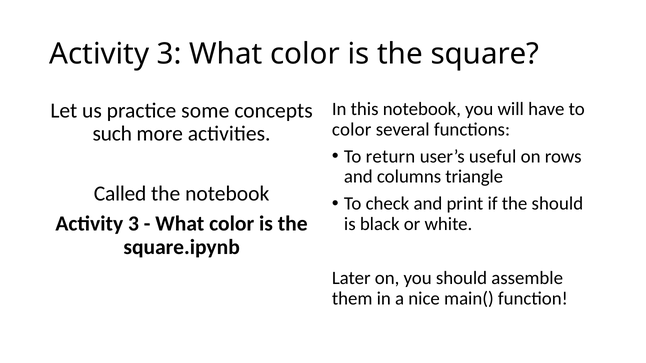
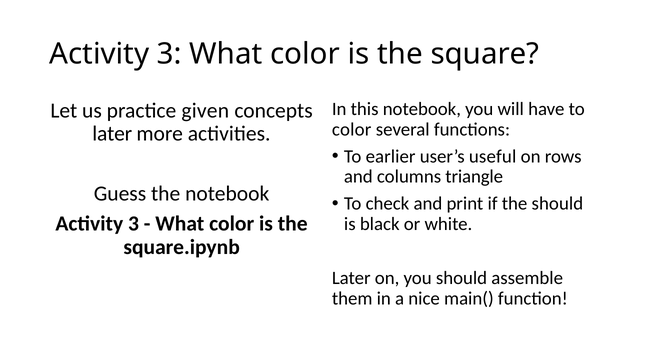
some: some -> given (205, 111)
such: such -> later (112, 134)
return: return -> earlier (391, 157)
Called: Called -> Guess (120, 194)
